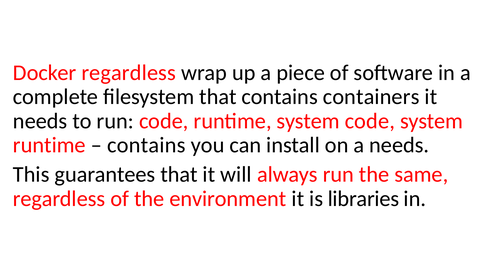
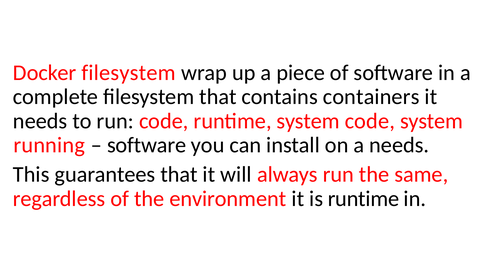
Docker regardless: regardless -> filesystem (129, 73)
runtime: runtime -> running (49, 145)
contains: contains -> software (147, 145)
is libraries: libraries -> runtime (363, 198)
